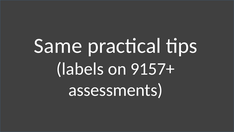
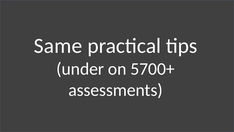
labels: labels -> under (80, 69)
9157+: 9157+ -> 5700+ (153, 69)
